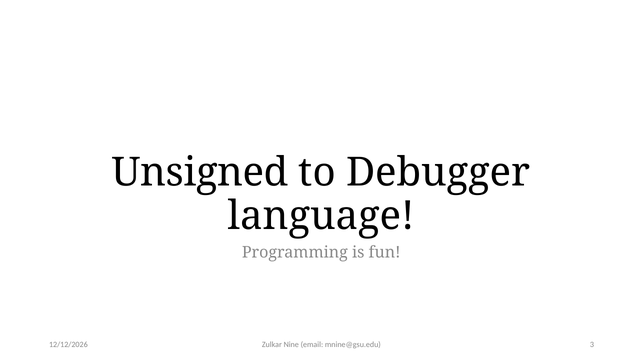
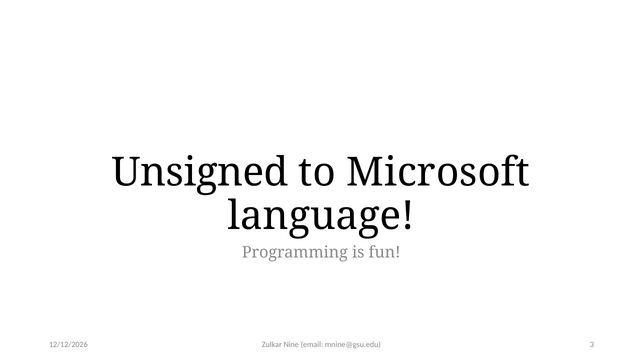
Debugger: Debugger -> Microsoft (438, 173)
